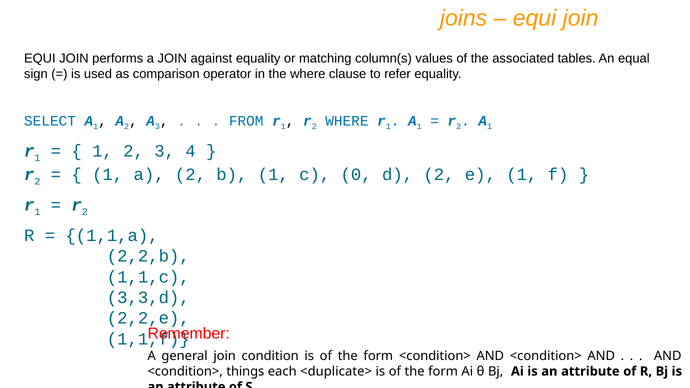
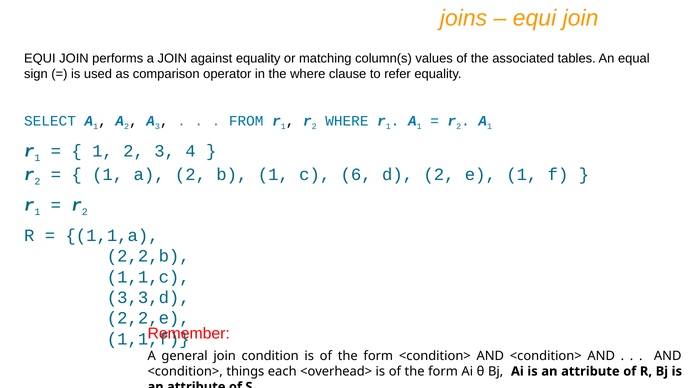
0: 0 -> 6 (356, 175)
<duplicate>: <duplicate> -> <overhead> (336, 371)
